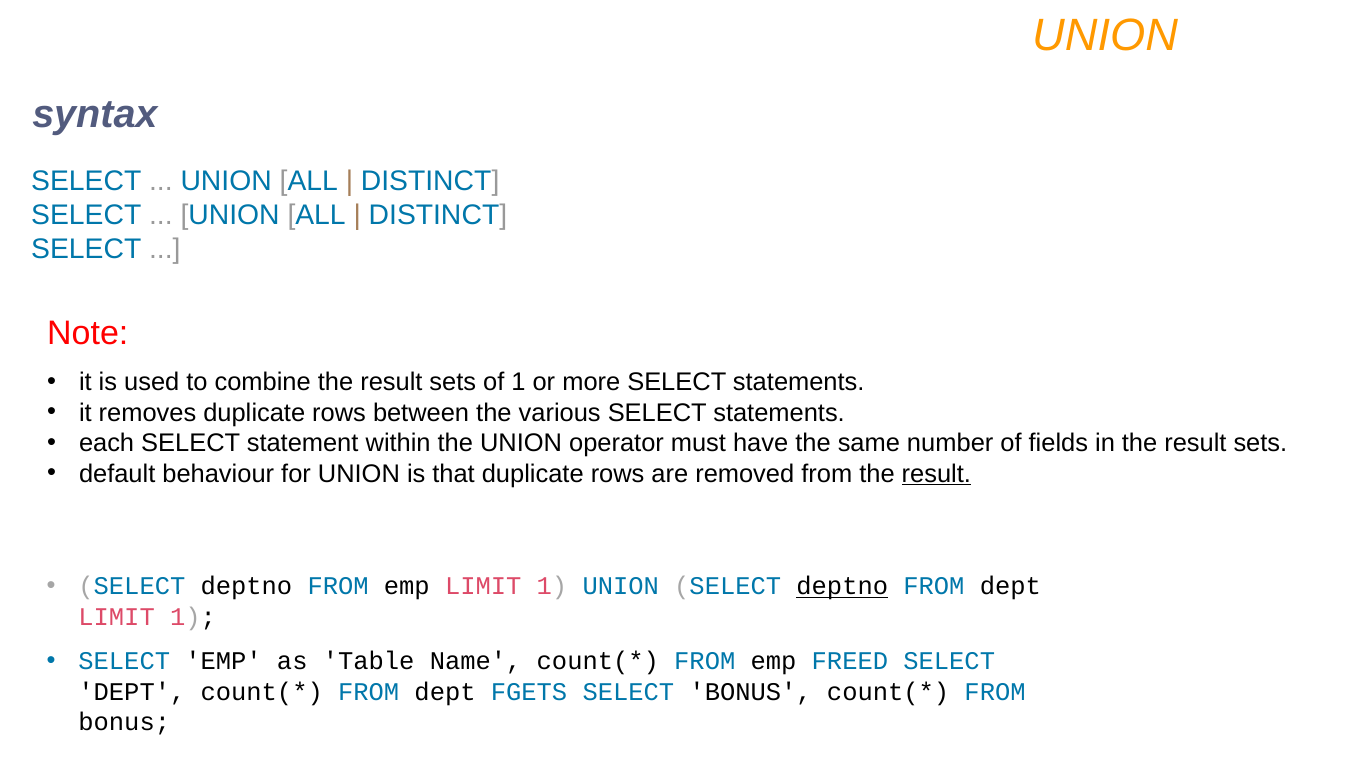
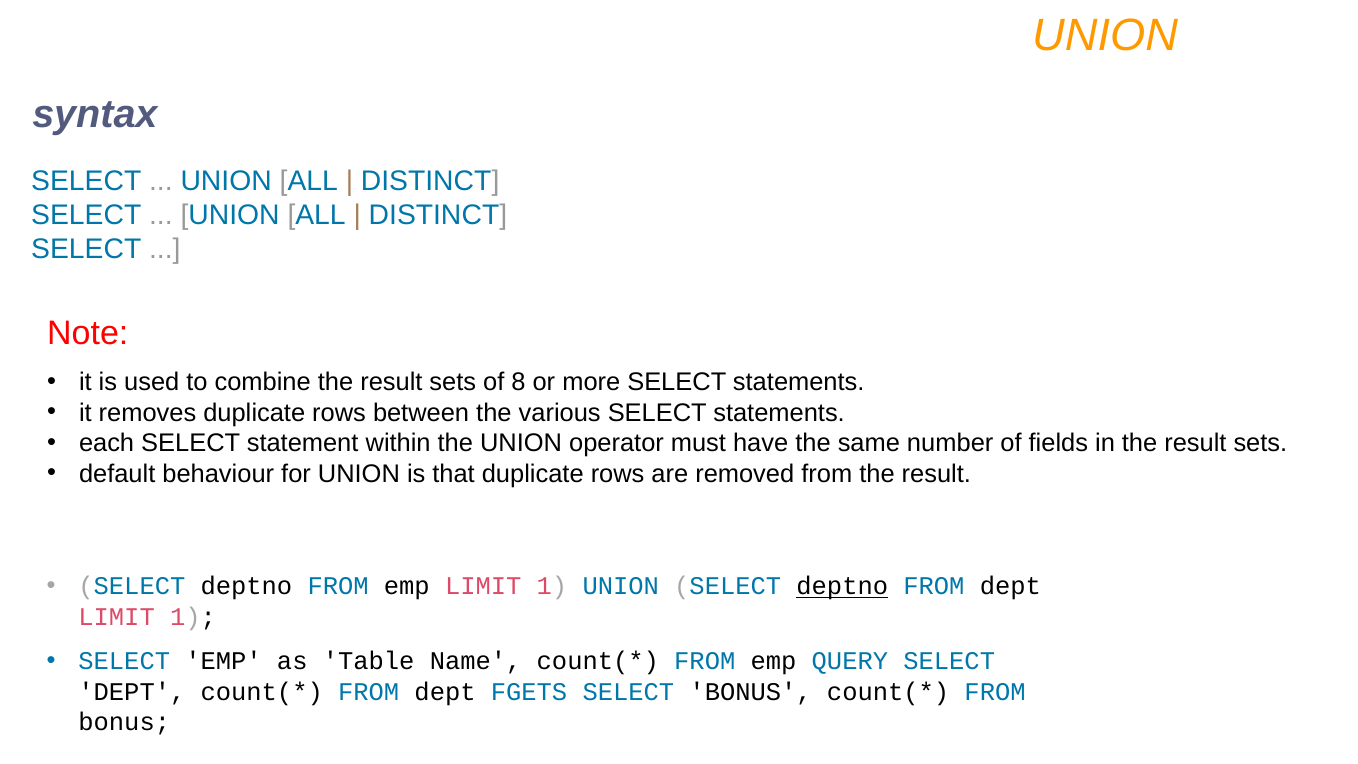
of 1: 1 -> 8 (519, 382)
result underline: present -> none (936, 474)
FREED: FREED -> QUERY (850, 661)
